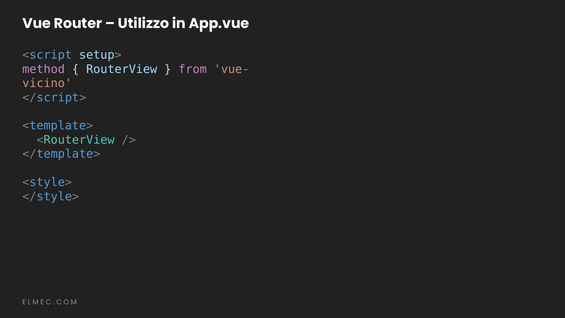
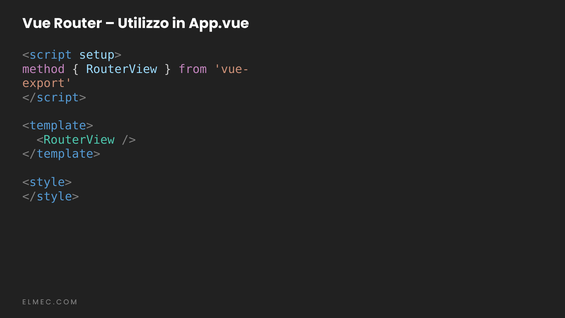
vicino: vicino -> export (47, 83)
